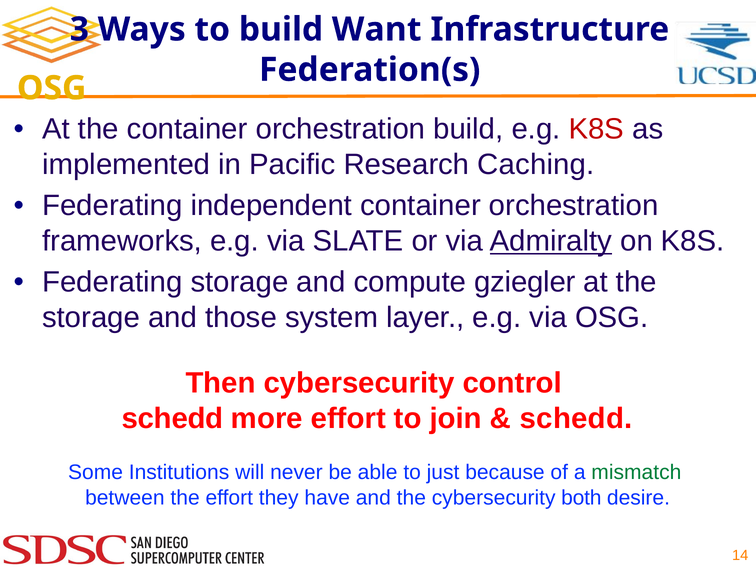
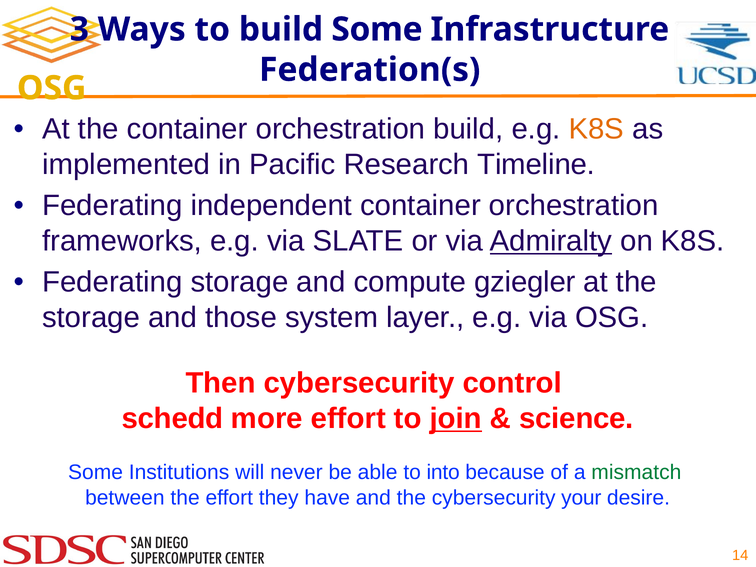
build Want: Want -> Some (377, 29)
K8S colour: red -> orange (596, 129)
Caching: Caching -> Timeline (536, 165)
join underline: none -> present (456, 419)
schedd: schedd -> science (576, 419)
just: just -> into (443, 473)
both: both -> your (581, 498)
